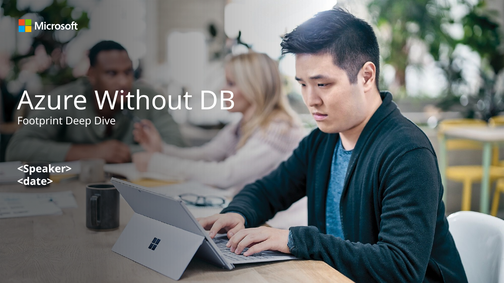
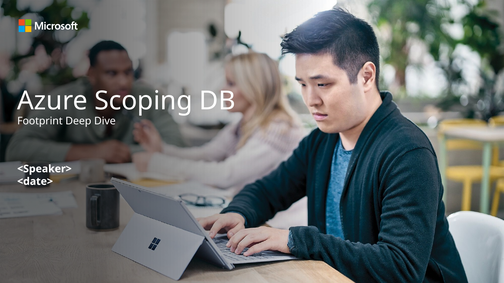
Without: Without -> Scoping (143, 101)
